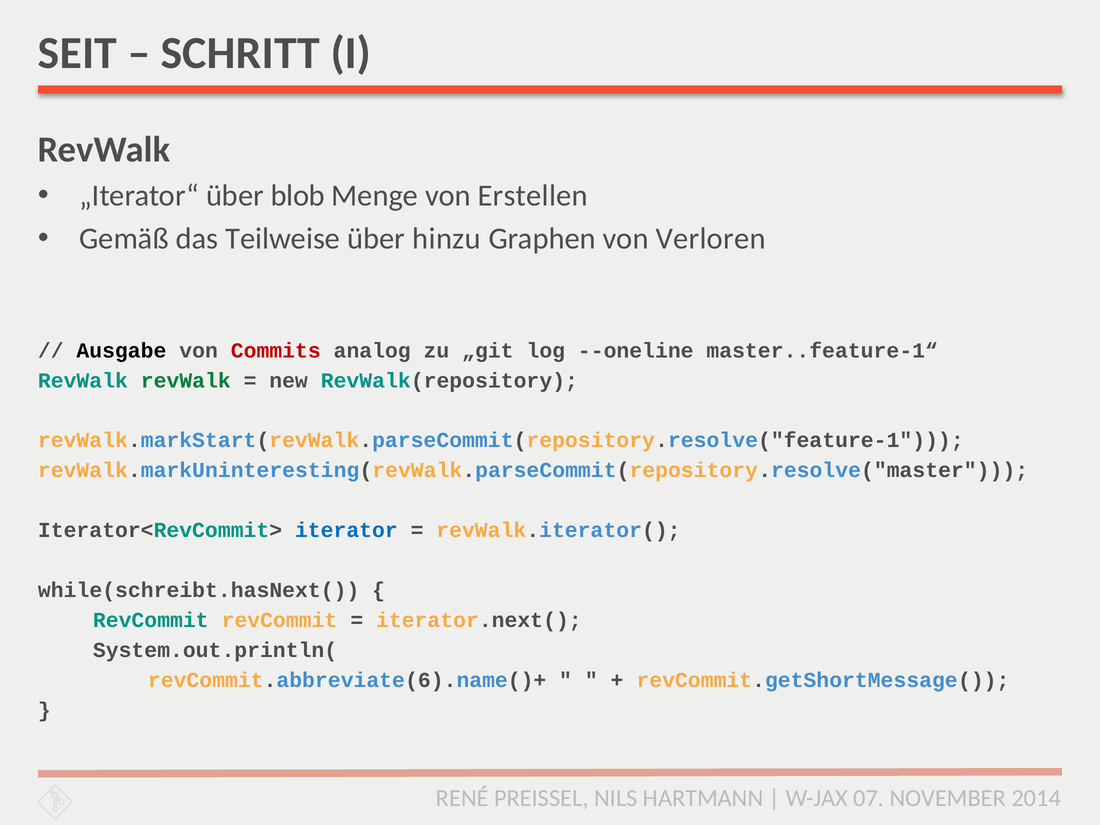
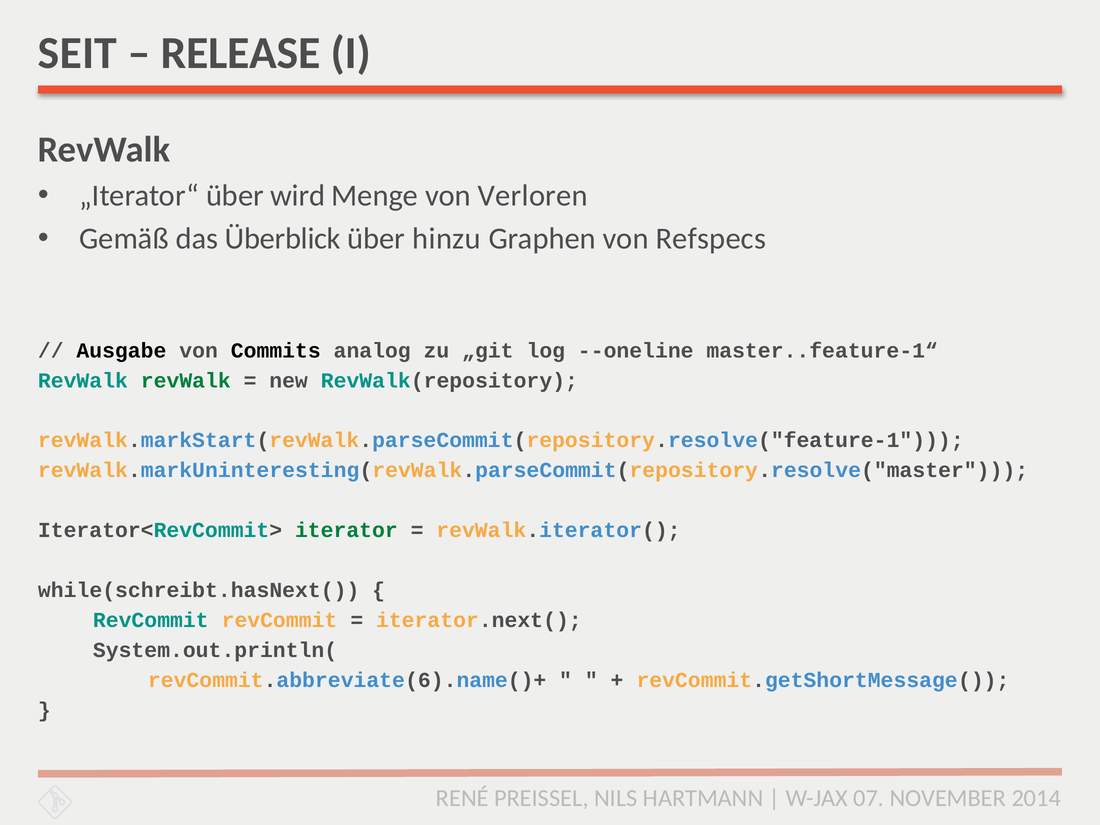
SCHRITT: SCHRITT -> RELEASE (241, 53)
blob: blob -> wird (298, 196)
Erstellen: Erstellen -> Verloren (533, 196)
Teilweise: Teilweise -> Überblick (283, 239)
Verloren: Verloren -> Refspecs (711, 239)
Commits colour: red -> black (276, 351)
iterator colour: blue -> green (346, 530)
